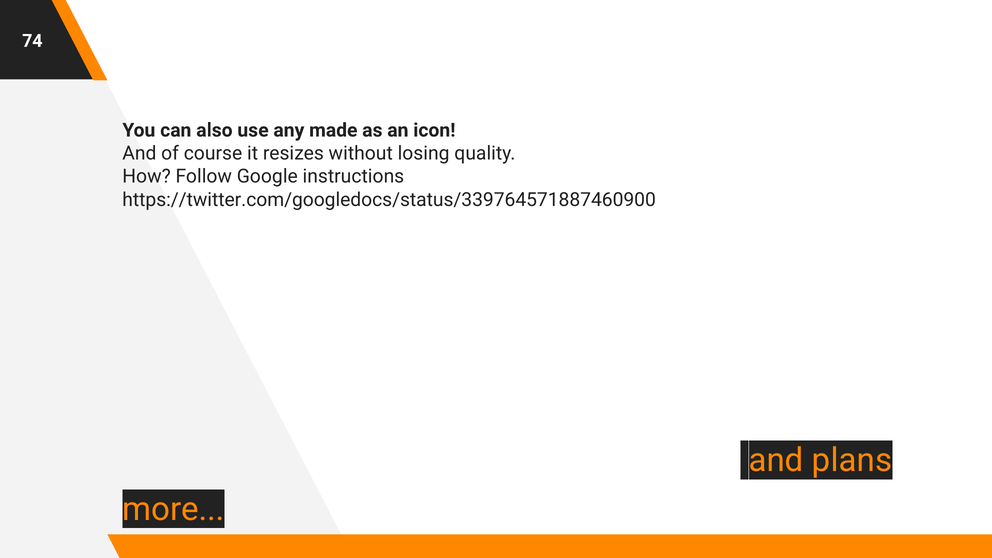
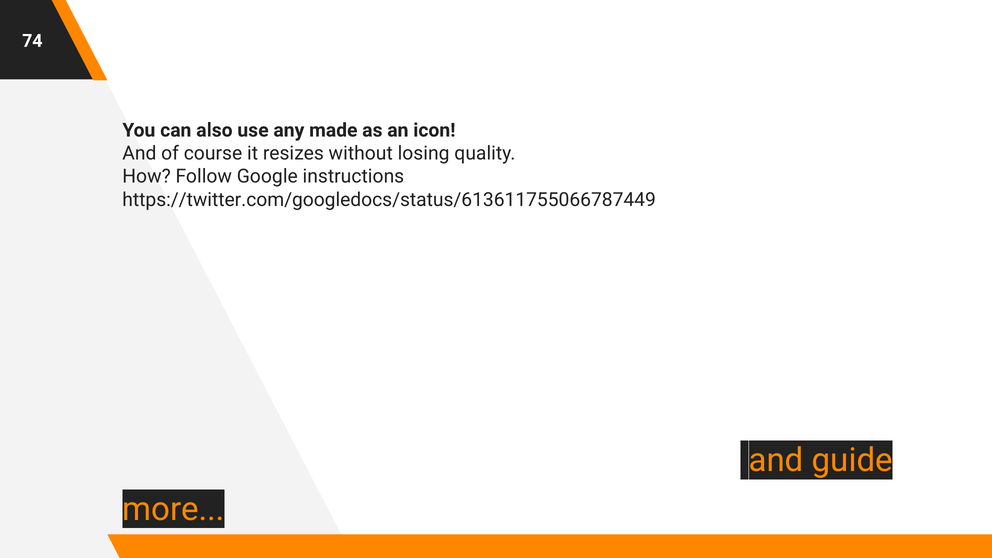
https://twitter.com/googledocs/status/339764571887460900: https://twitter.com/googledocs/status/339764571887460900 -> https://twitter.com/googledocs/status/613611755066787449 (389, 200)
plans: plans -> guide (852, 460)
